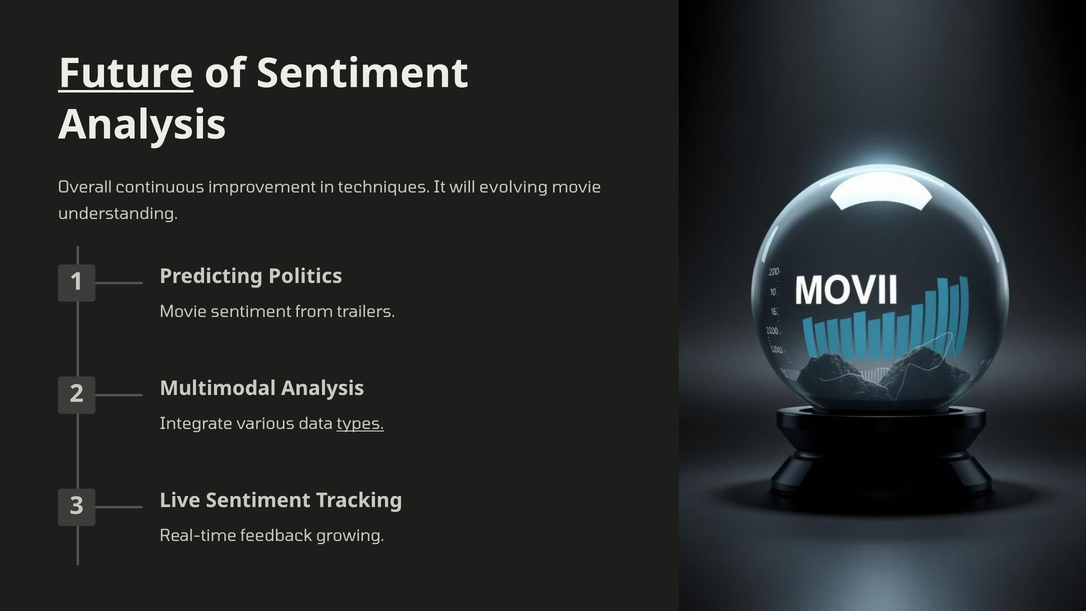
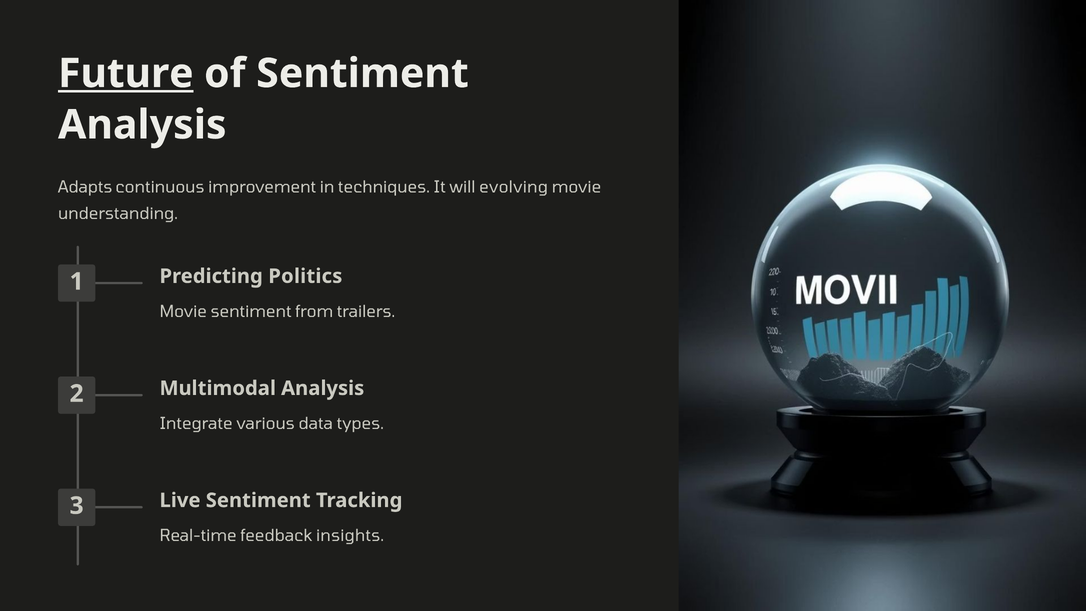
Overall: Overall -> Adapts (85, 187)
types underline: present -> none (360, 424)
growing: growing -> insights (350, 536)
